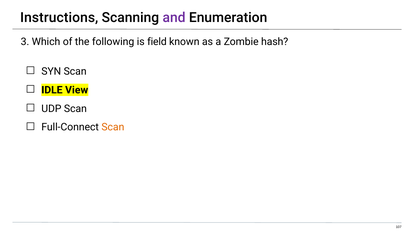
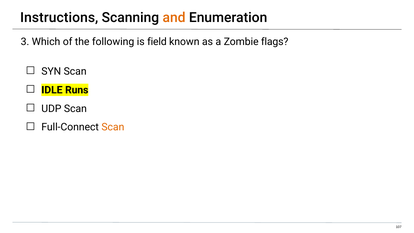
and colour: purple -> orange (174, 18)
hash: hash -> flags (275, 42)
View: View -> Runs (77, 90)
